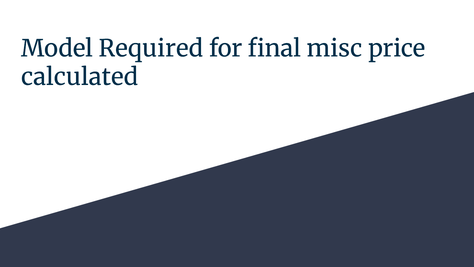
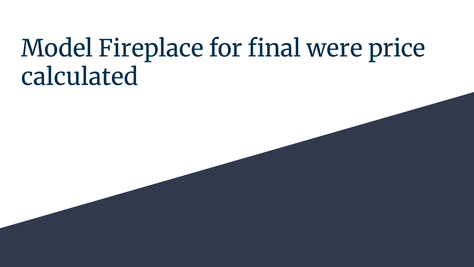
Required: Required -> Fireplace (151, 49)
misc: misc -> were (334, 49)
